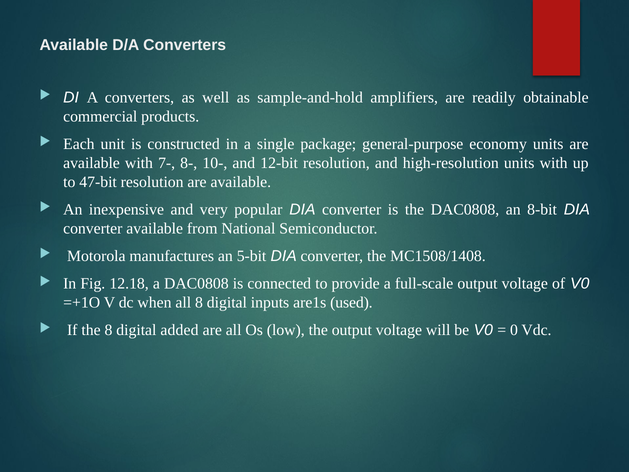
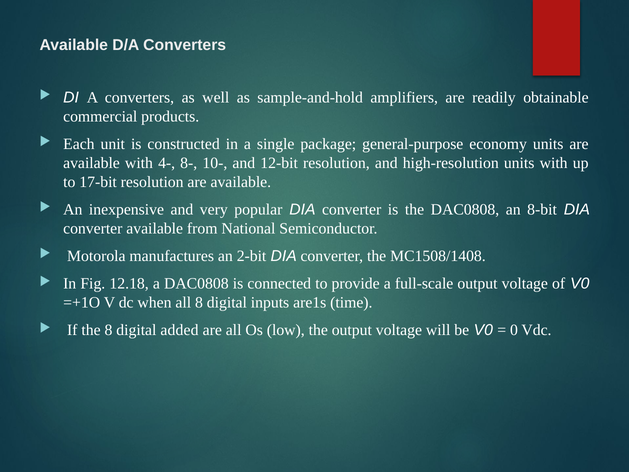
7-: 7- -> 4- (167, 163)
47-bit: 47-bit -> 17-bit (98, 182)
5-bit: 5-bit -> 2-bit (252, 256)
used: used -> time (351, 302)
